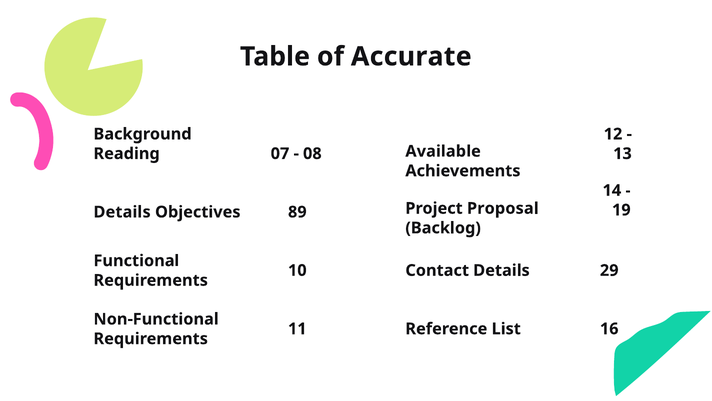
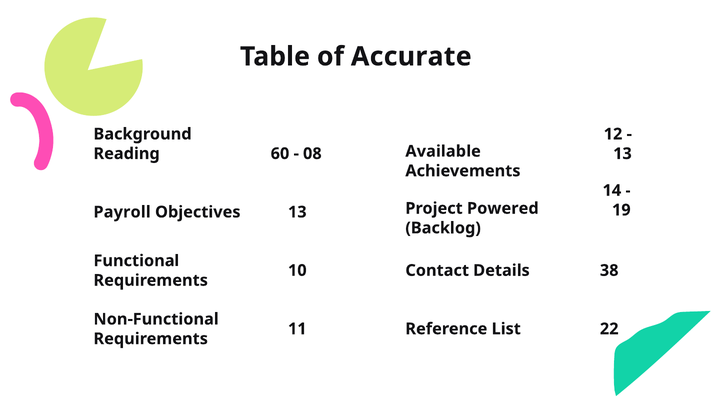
07: 07 -> 60 (280, 153)
Proposal: Proposal -> Powered (503, 208)
Details: Details -> Payroll (122, 212)
Objectives 89: 89 -> 13 (297, 212)
29: 29 -> 38 (609, 270)
16: 16 -> 22 (609, 329)
